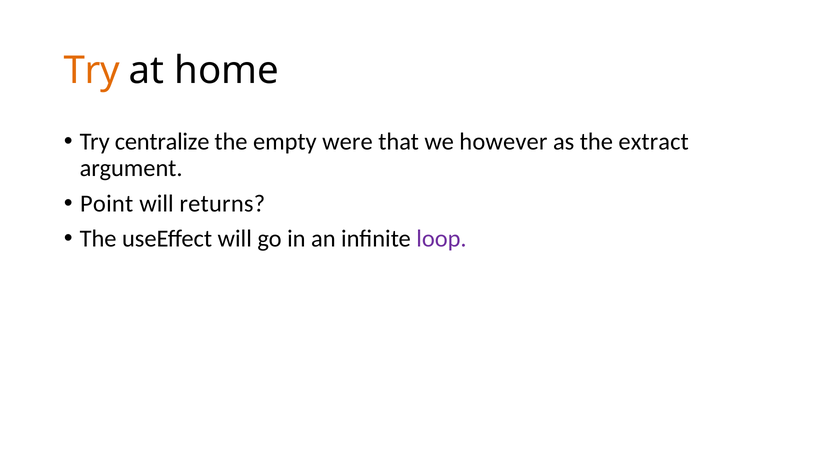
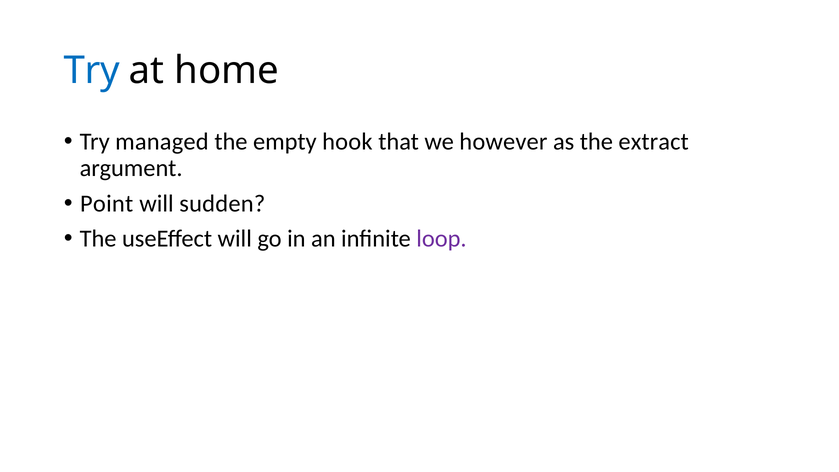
Try colour: orange -> blue (92, 70)
centralize: centralize -> managed (162, 142)
were: were -> hook (347, 142)
returns: returns -> sudden (222, 203)
